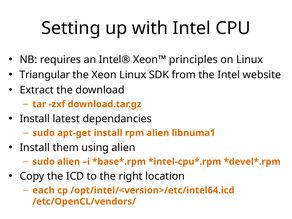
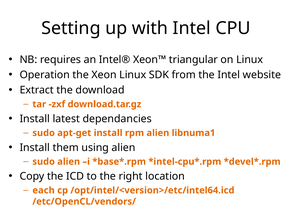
principles: principles -> triangular (193, 60)
Triangular: Triangular -> Operation (45, 75)
